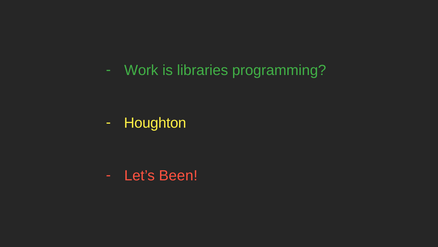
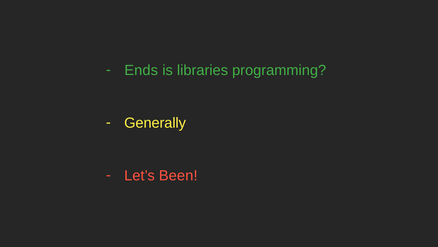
Work: Work -> Ends (141, 70)
Houghton: Houghton -> Generally (155, 123)
